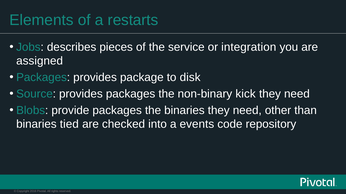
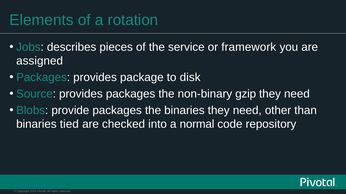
restarts: restarts -> rotation (133, 20)
integration: integration -> framework (249, 47)
kick: kick -> gzip (246, 94)
events: events -> normal (197, 125)
